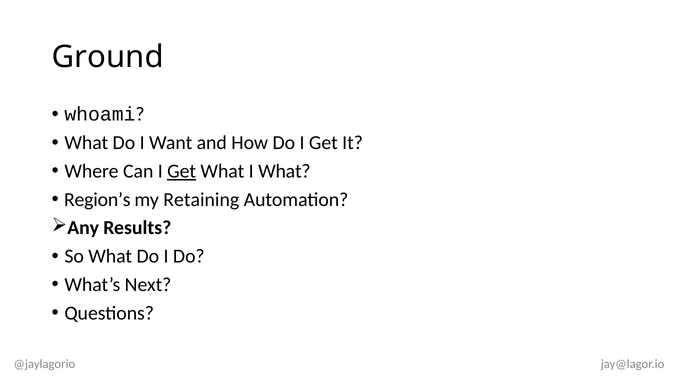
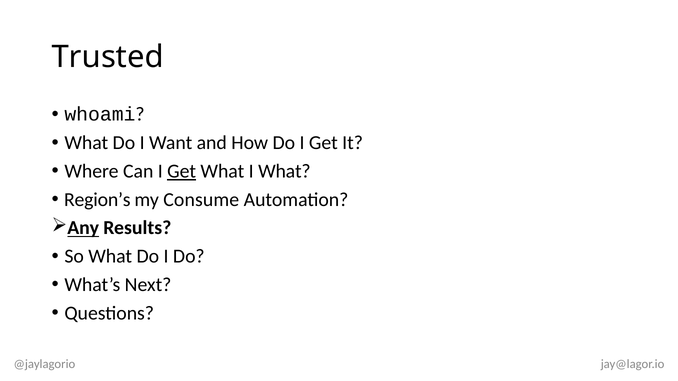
Ground: Ground -> Trusted (108, 57)
Retaining: Retaining -> Consume (201, 200)
Any underline: none -> present (83, 228)
